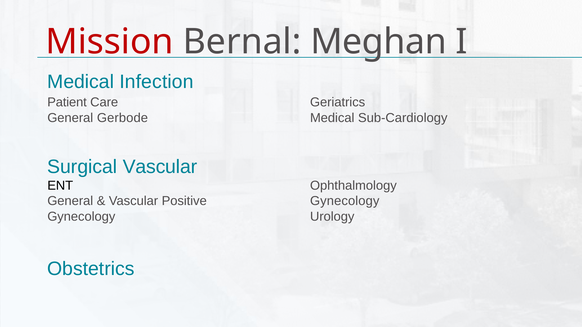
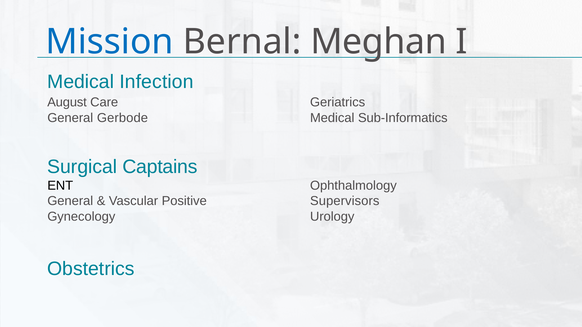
Mission colour: red -> blue (110, 42)
Patient: Patient -> August (67, 102)
Sub-Cardiology: Sub-Cardiology -> Sub-Informatics (403, 118)
Surgical Vascular: Vascular -> Captains (160, 167)
Gynecology: Gynecology -> Supervisors (345, 201)
